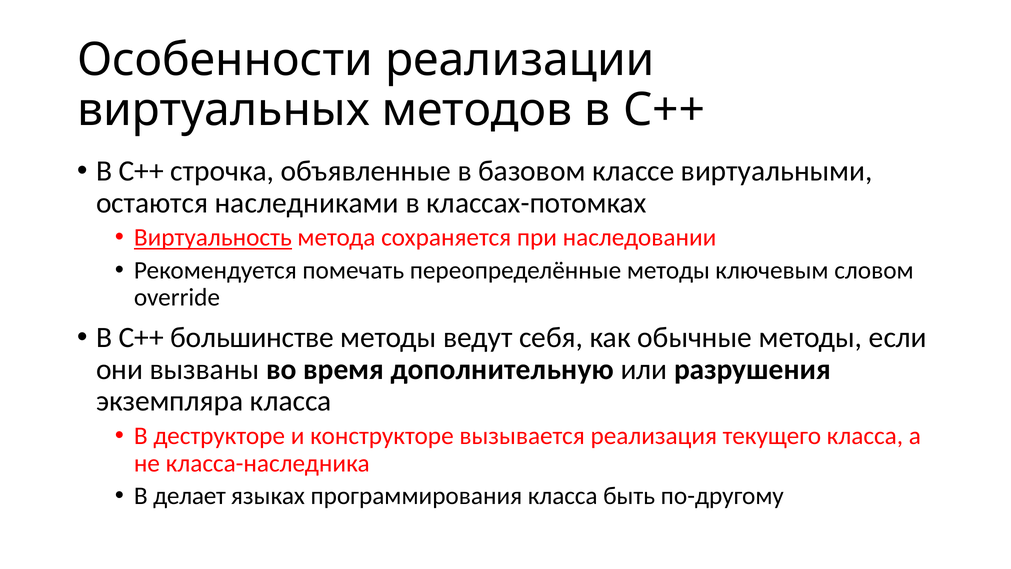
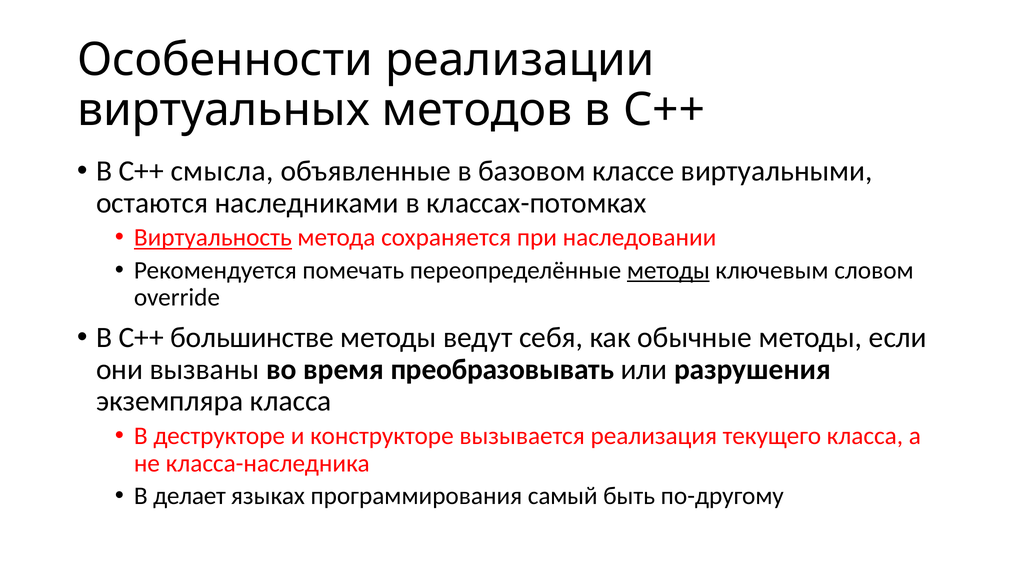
строчка: строчка -> смысла (222, 171)
методы underline: none -> present (668, 270)
дополнительную: дополнительную -> преобразовывать (502, 369)
программирования класса: класса -> самый (563, 496)
